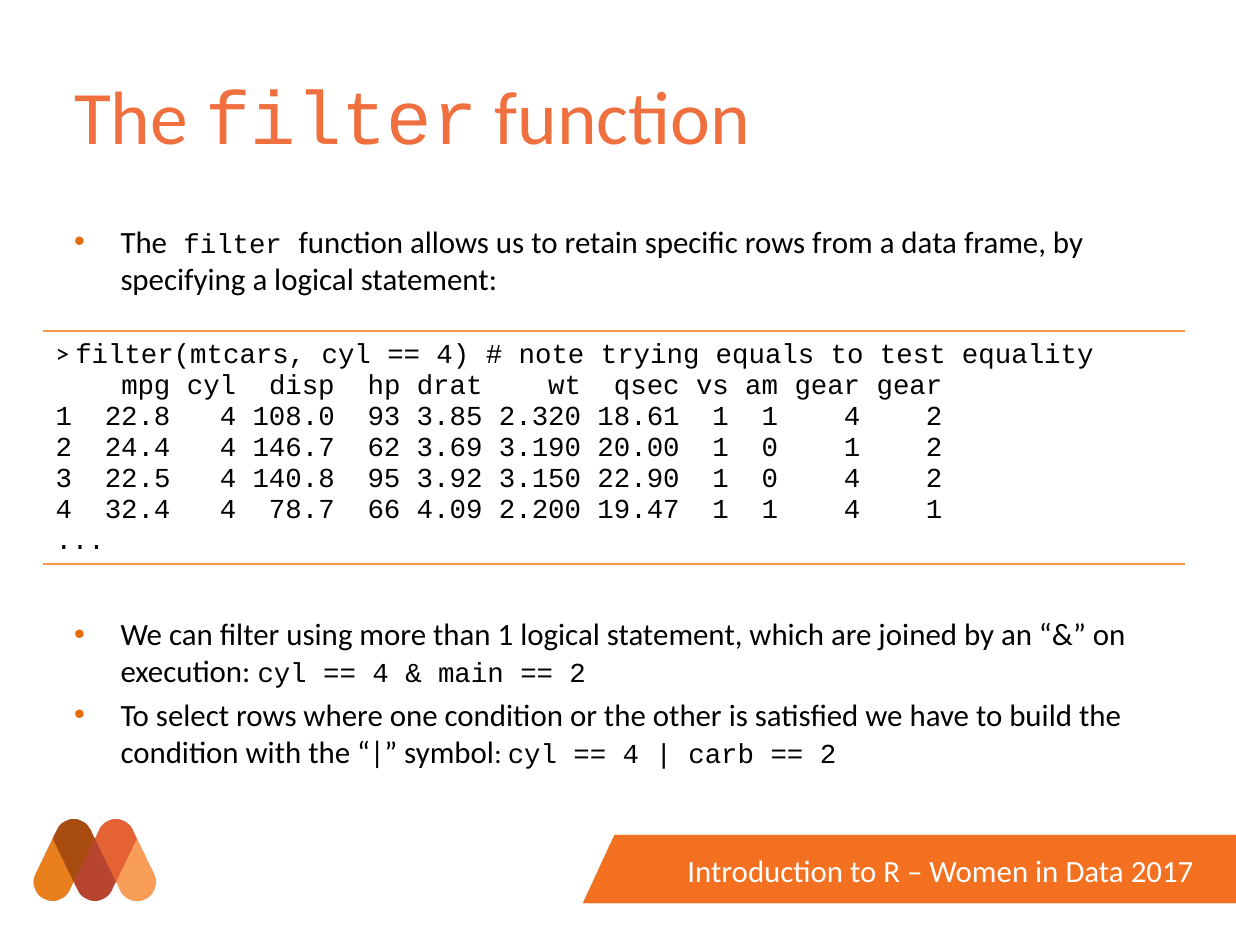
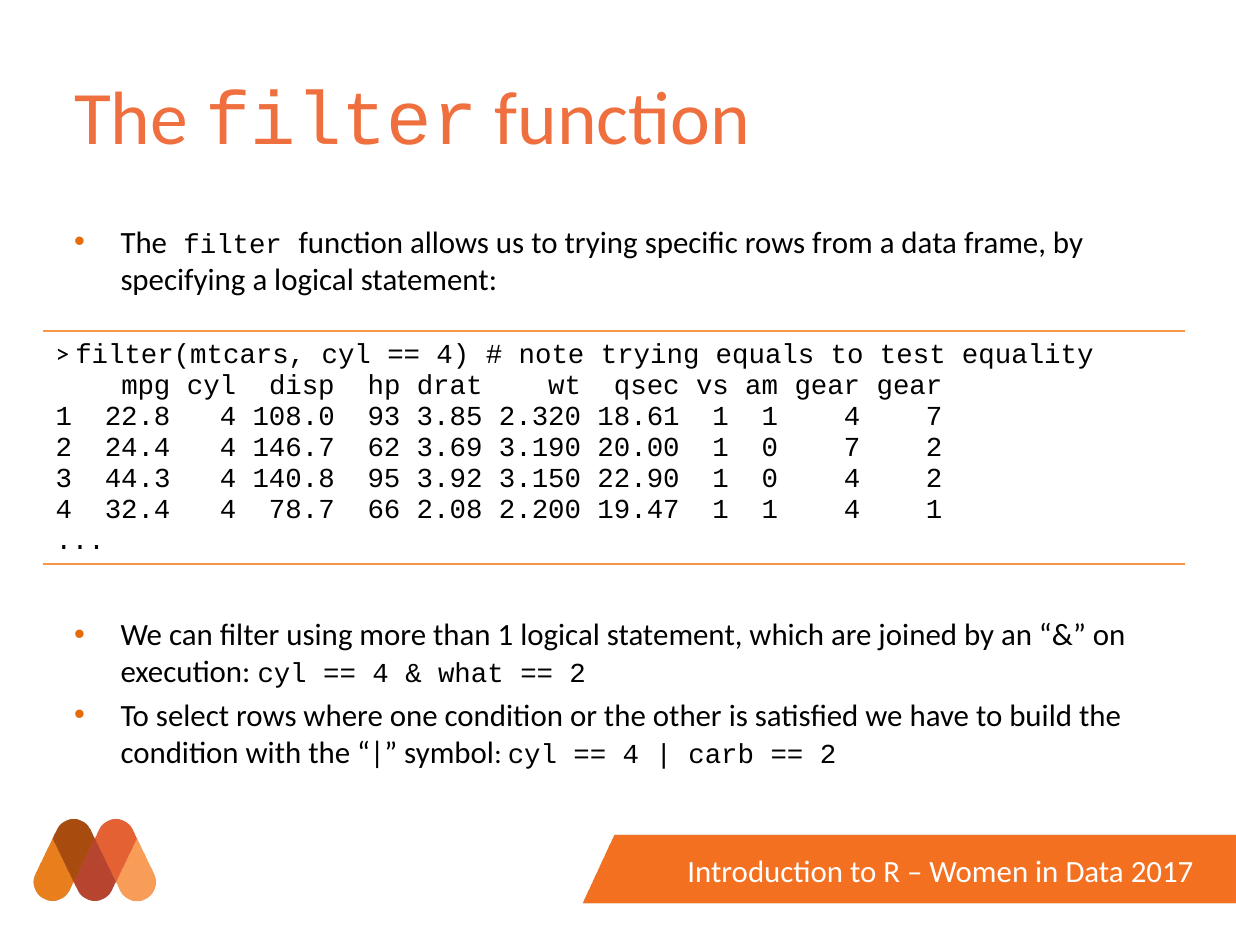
to retain: retain -> trying (601, 243)
1 4 2: 2 -> 7 (934, 416)
0 1: 1 -> 7 (852, 447)
22.5: 22.5 -> 44.3 (138, 479)
4.09: 4.09 -> 2.08 (450, 510)
main: main -> what (471, 674)
